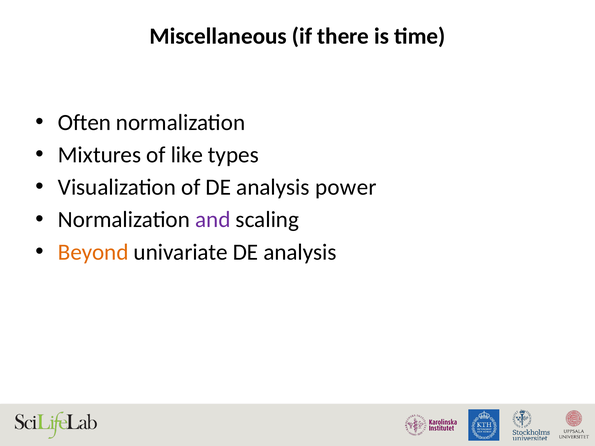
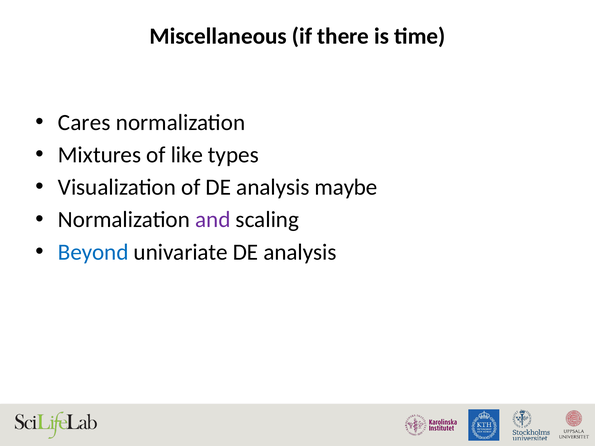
Often: Often -> Cares (84, 123)
power: power -> maybe (346, 187)
Beyond colour: orange -> blue (93, 252)
